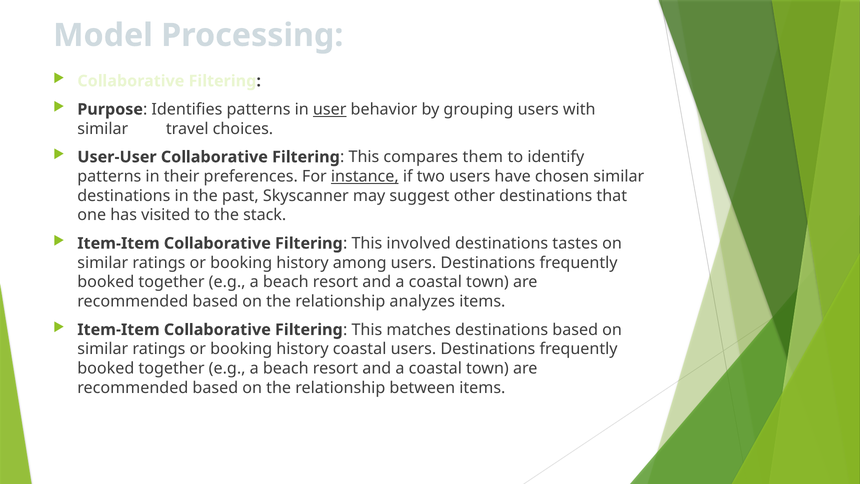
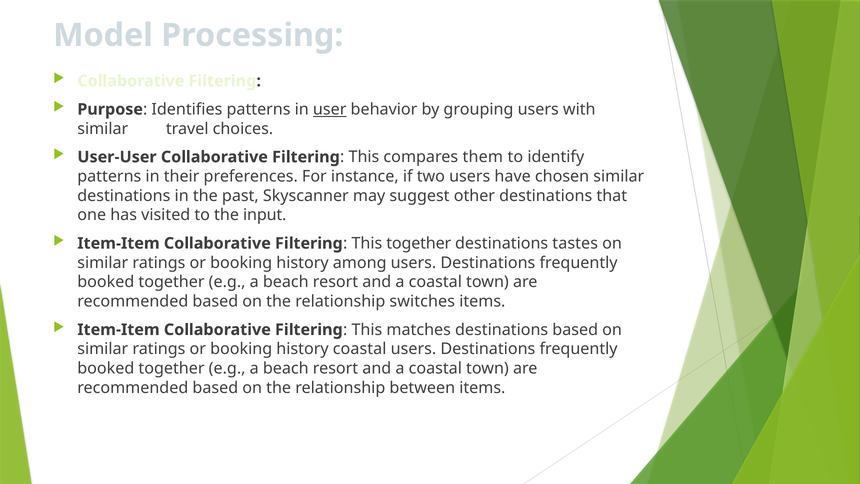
instance underline: present -> none (365, 176)
stack: stack -> input (265, 215)
This involved: involved -> together (419, 243)
analyzes: analyzes -> switches (422, 301)
